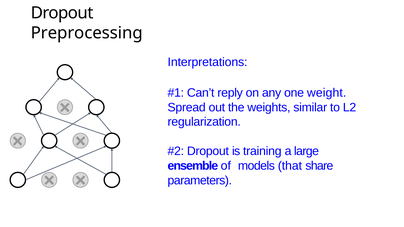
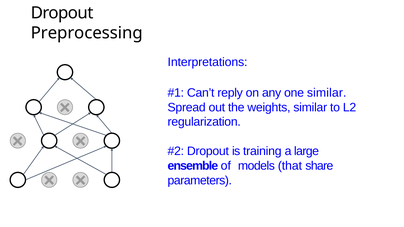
one weight: weight -> similar (327, 93)
